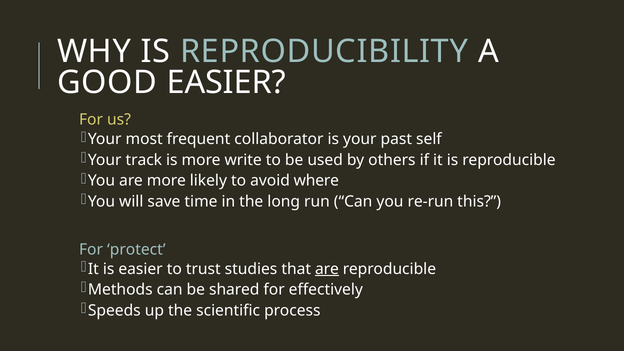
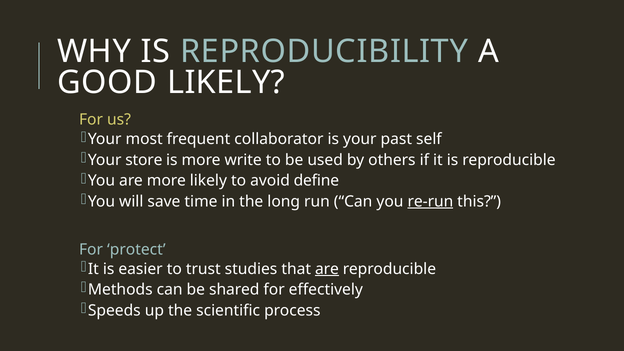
GOOD EASIER: EASIER -> LIKELY (226, 83)
track: track -> store (144, 160)
where: where -> define (316, 181)
re-run underline: none -> present (430, 201)
